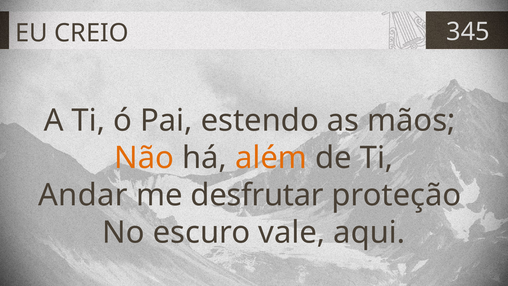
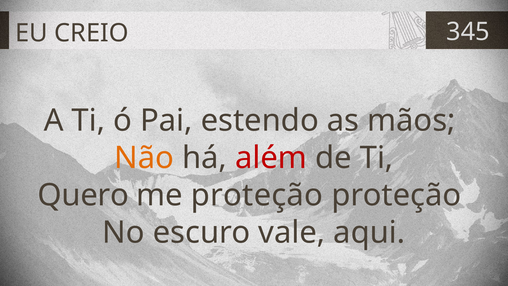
além colour: orange -> red (271, 158)
Andar: Andar -> Quero (83, 195)
me desfrutar: desfrutar -> proteção (257, 195)
